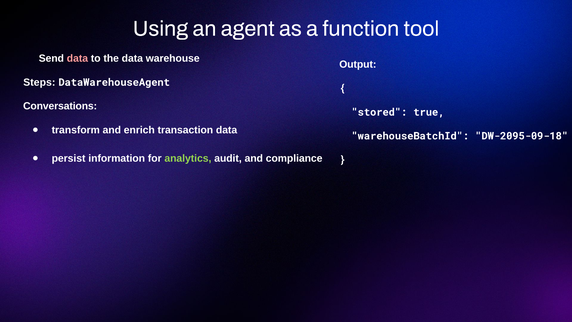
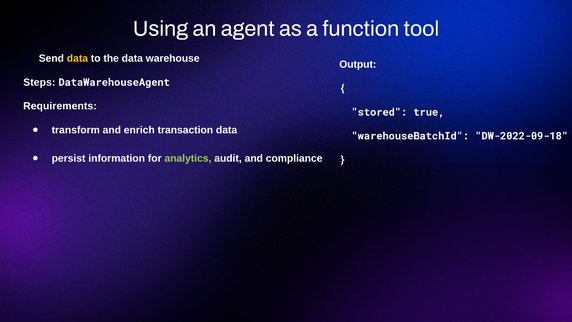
data colour: pink -> yellow (77, 58)
Conversations: Conversations -> Requirements (60, 106)
DW-2095-09-18: DW-2095-09-18 -> DW-2022-09-18 (522, 136)
